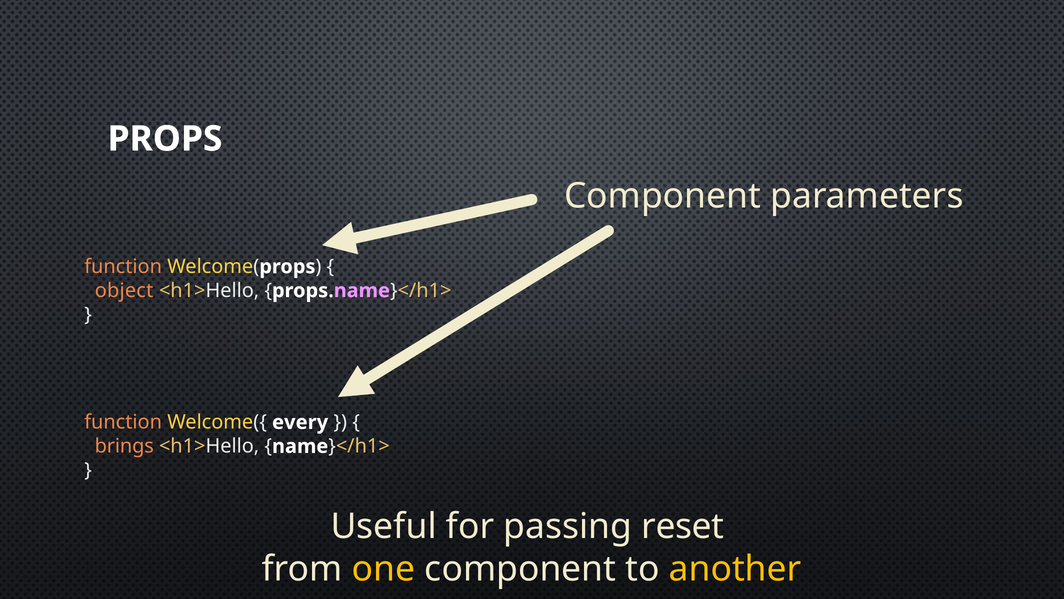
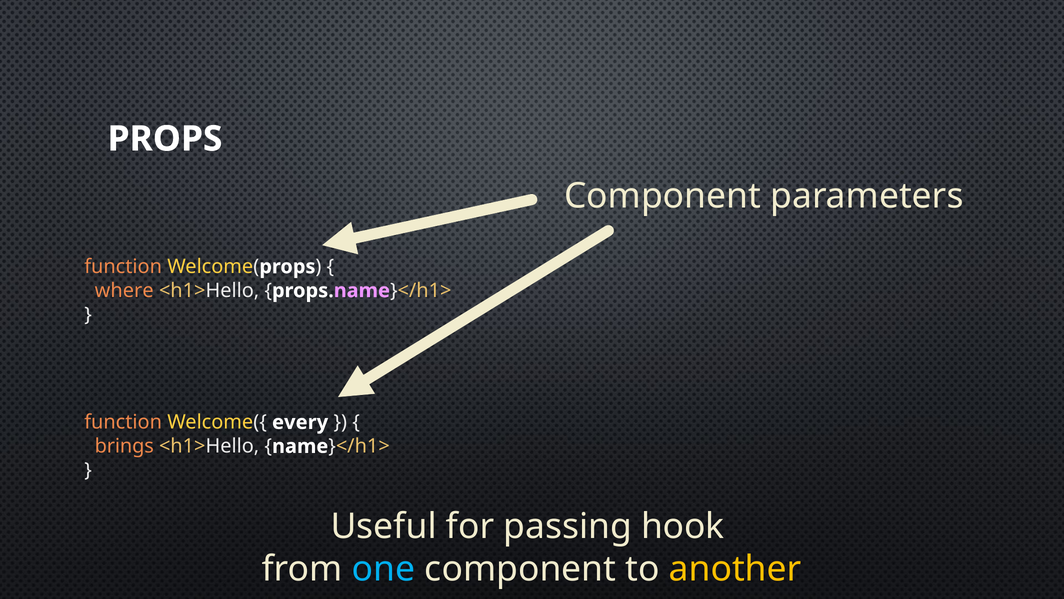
object: object -> where (124, 290)
reset: reset -> hook (683, 526)
one colour: yellow -> light blue (384, 569)
